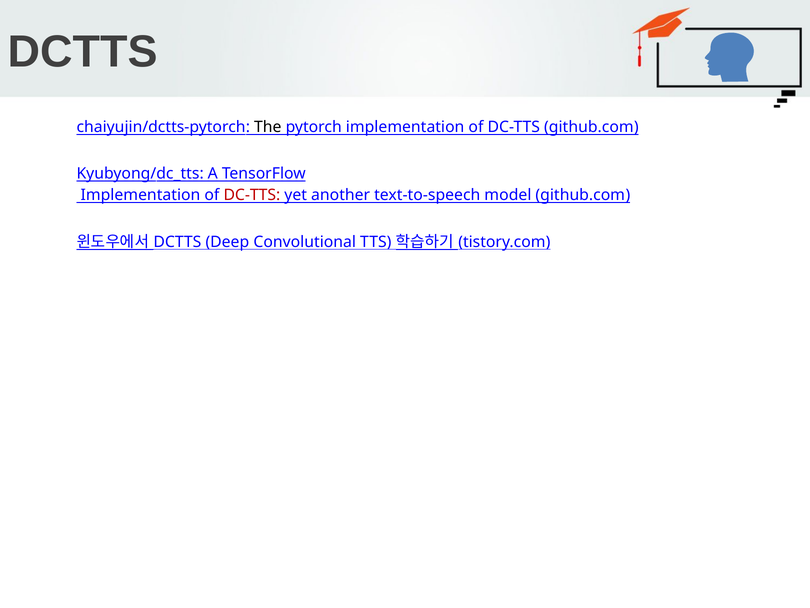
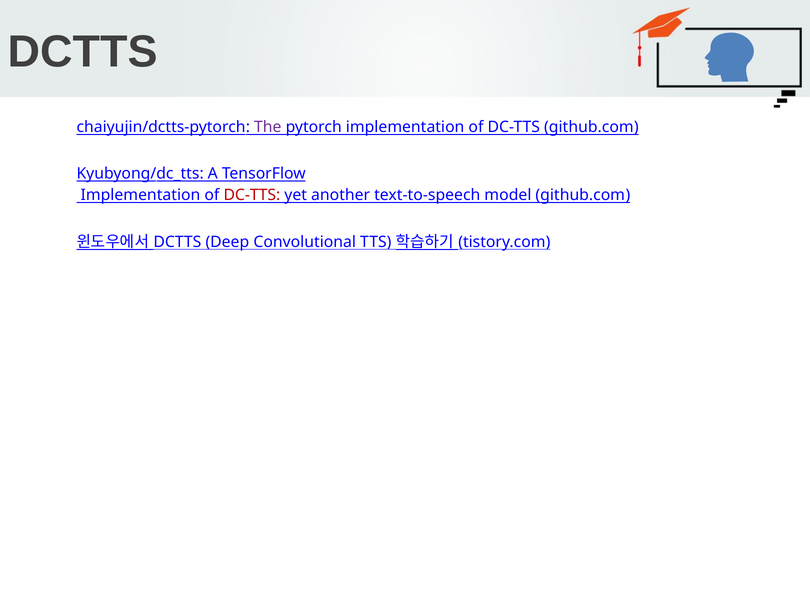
The colour: black -> purple (268, 127)
